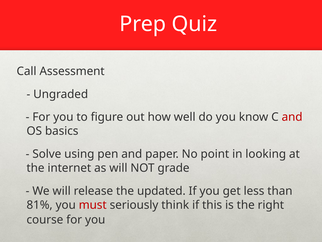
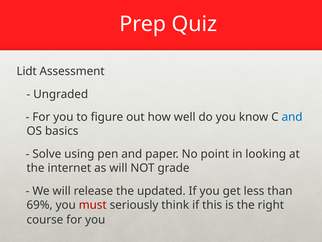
Call: Call -> Lidt (27, 71)
and colour: red -> blue (292, 117)
81%: 81% -> 69% (40, 204)
